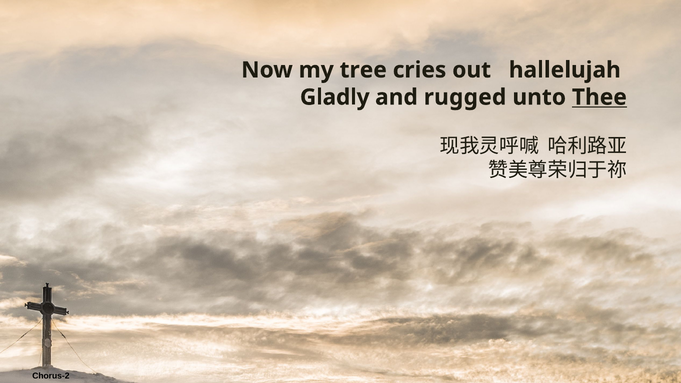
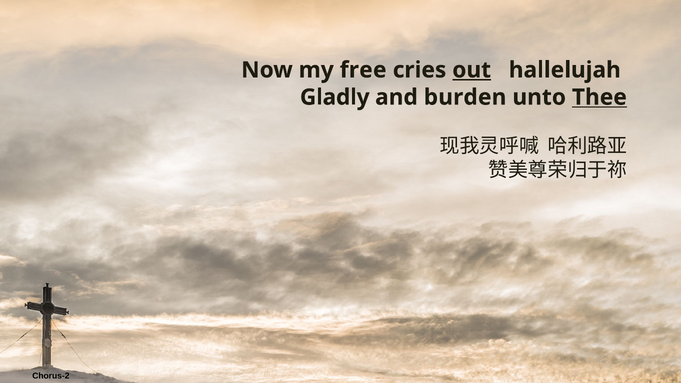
tree: tree -> free (363, 70)
out underline: none -> present (472, 70)
rugged: rugged -> burden (465, 97)
